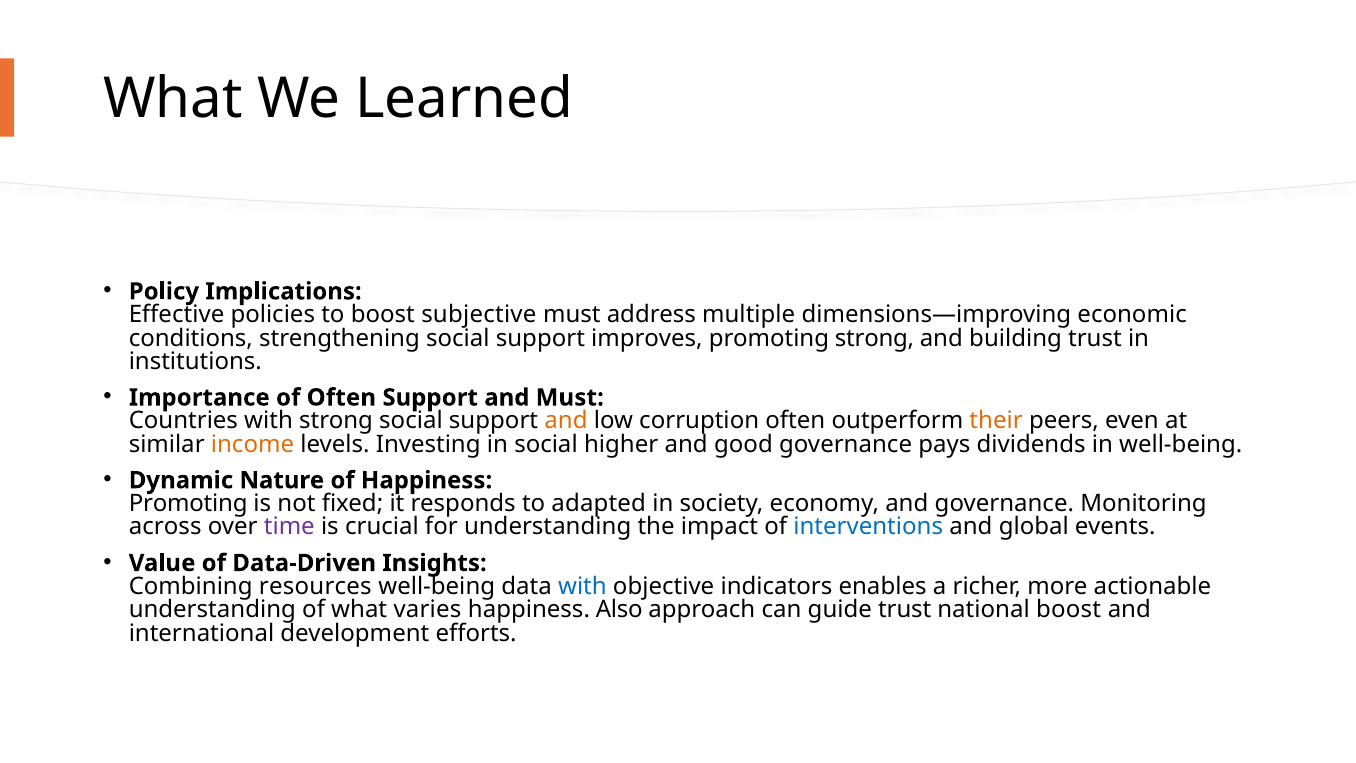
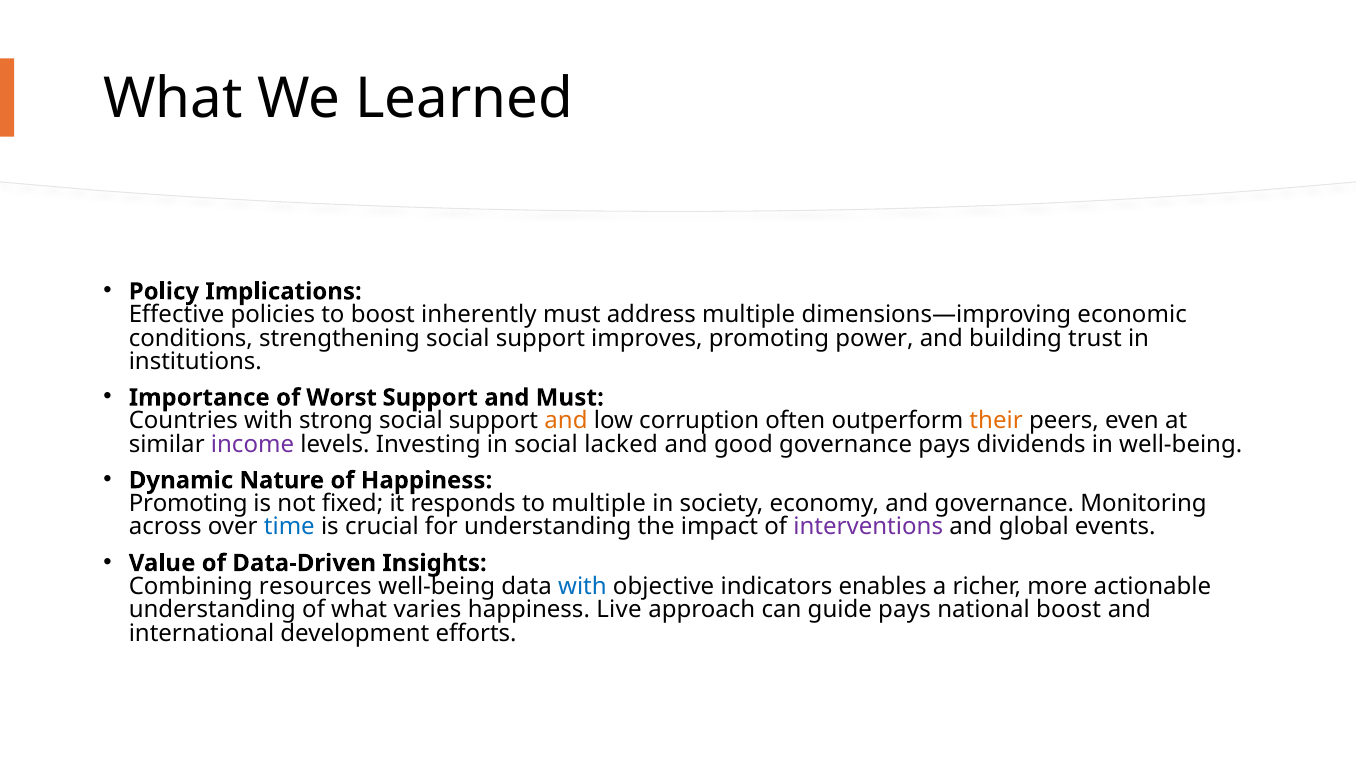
subjective: subjective -> inherently (479, 315)
promoting strong: strong -> power (874, 338)
of Often: Often -> Worst (342, 397)
income colour: orange -> purple (252, 444)
higher: higher -> lacked (621, 444)
to adapted: adapted -> multiple (599, 504)
time colour: purple -> blue (289, 527)
interventions colour: blue -> purple (868, 527)
Also: Also -> Live (619, 610)
guide trust: trust -> pays (905, 610)
